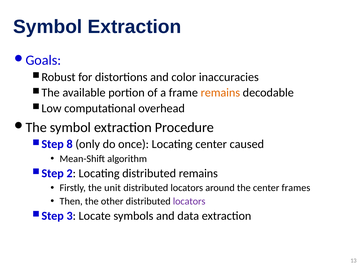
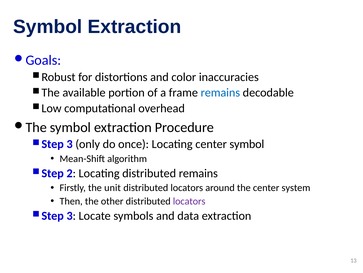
remains colour: orange -> blue (220, 92)
8: 8 -> 3 (70, 144)
center caused: caused -> symbol (247, 144)
frames: frames -> system (296, 187)
